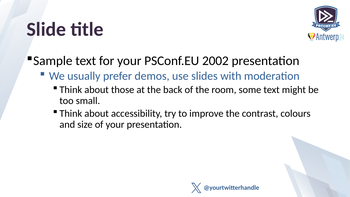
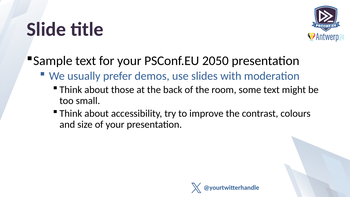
2002: 2002 -> 2050 (215, 61)
